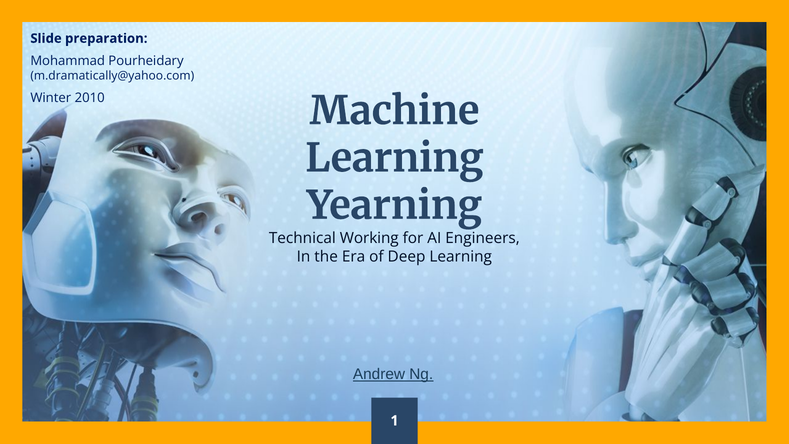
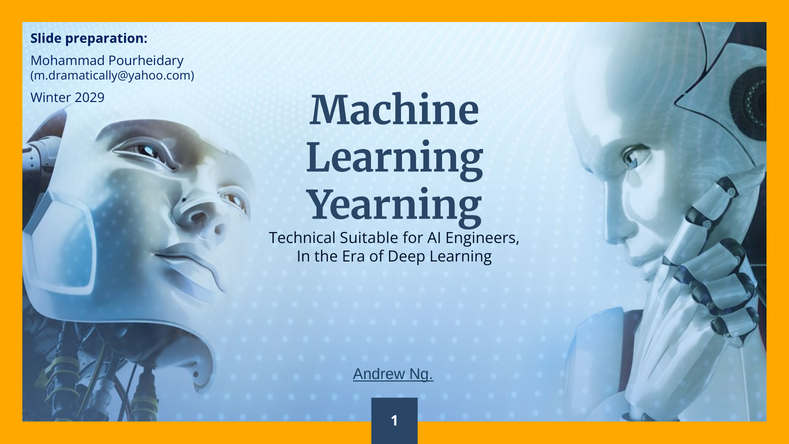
2010: 2010 -> 2029 (90, 98)
Working: Working -> Suitable (369, 238)
